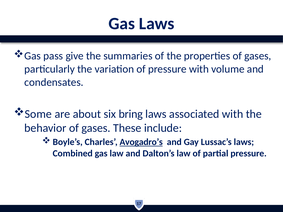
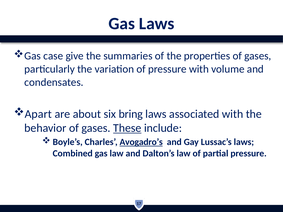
pass: pass -> case (53, 56)
Some: Some -> Apart (38, 114)
These underline: none -> present (127, 128)
